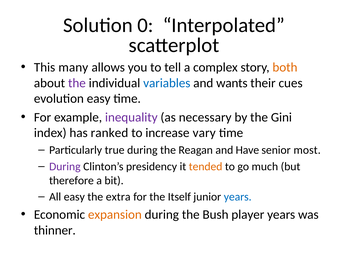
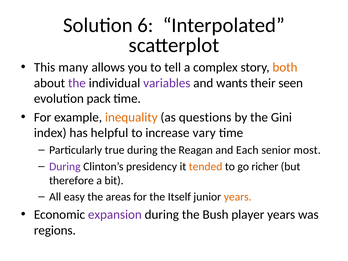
0: 0 -> 6 (145, 25)
variables colour: blue -> purple (167, 83)
cues: cues -> seen (291, 83)
evolution easy: easy -> pack (99, 99)
inequality colour: purple -> orange (131, 117)
necessary: necessary -> questions (205, 117)
ranked: ranked -> helpful (109, 133)
Have: Have -> Each (247, 150)
much: much -> richer (265, 167)
extra: extra -> areas (118, 197)
years colour: blue -> orange (238, 197)
expansion colour: orange -> purple (115, 215)
thinner: thinner -> regions (55, 230)
